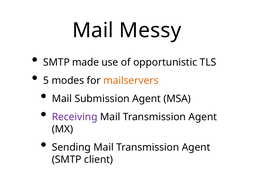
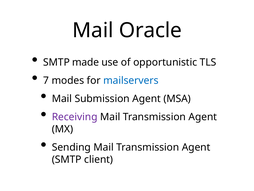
Messy: Messy -> Oracle (150, 30)
5: 5 -> 7 (46, 80)
mailservers colour: orange -> blue (131, 80)
